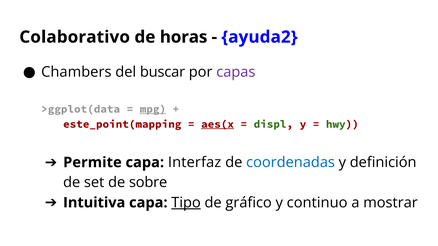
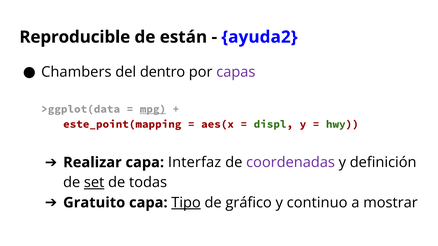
Colaborativo: Colaborativo -> Reproducible (75, 37)
horas: horas -> están (183, 37)
buscar: buscar -> dentro (163, 72)
aes(x underline: present -> none (218, 124)
Permite: Permite -> Realizar (92, 163)
coordenadas colour: blue -> purple (291, 163)
set underline: none -> present (94, 183)
sobre: sobre -> todas (148, 183)
Intuitiva: Intuitiva -> Gratuito (94, 203)
